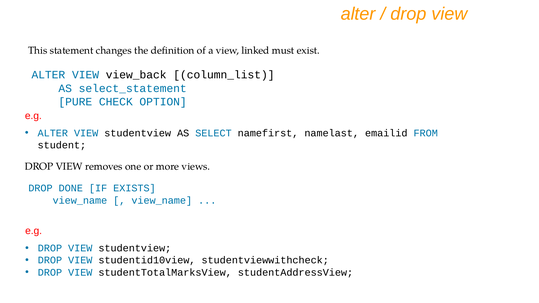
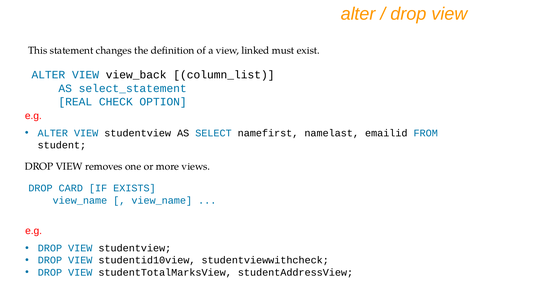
PURE: PURE -> REAL (75, 102)
DONE: DONE -> CARD (71, 188)
